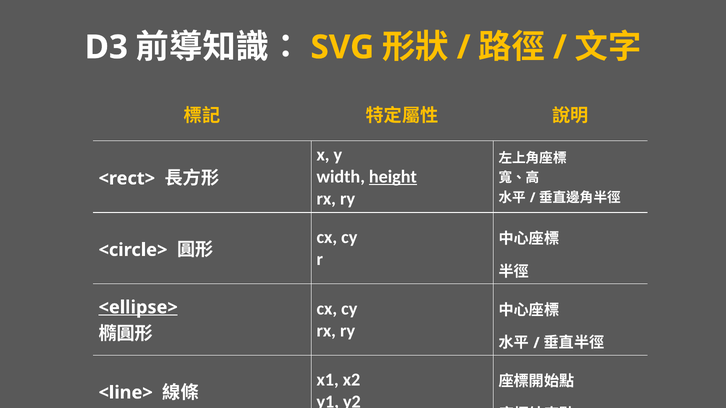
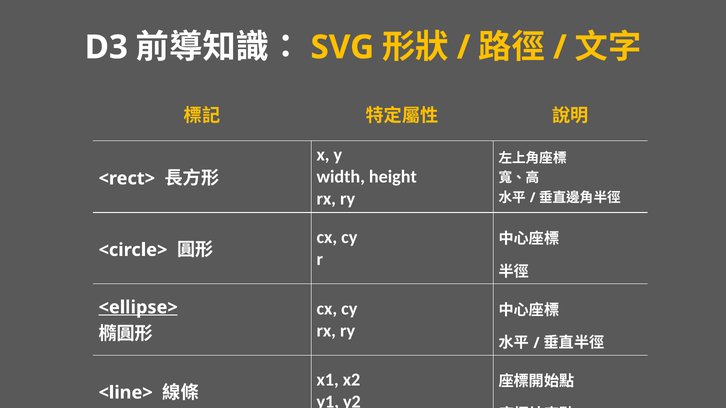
height underline: present -> none (393, 177)
